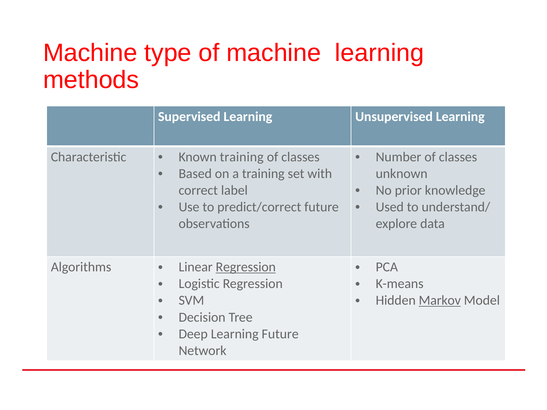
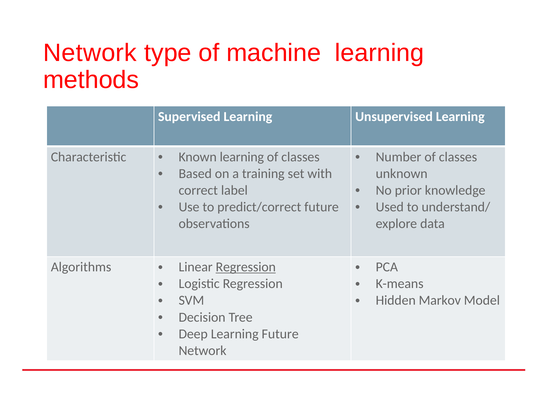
Machine: Machine -> Network (90, 53)
Known training: training -> learning (242, 157)
Markov underline: present -> none (440, 301)
